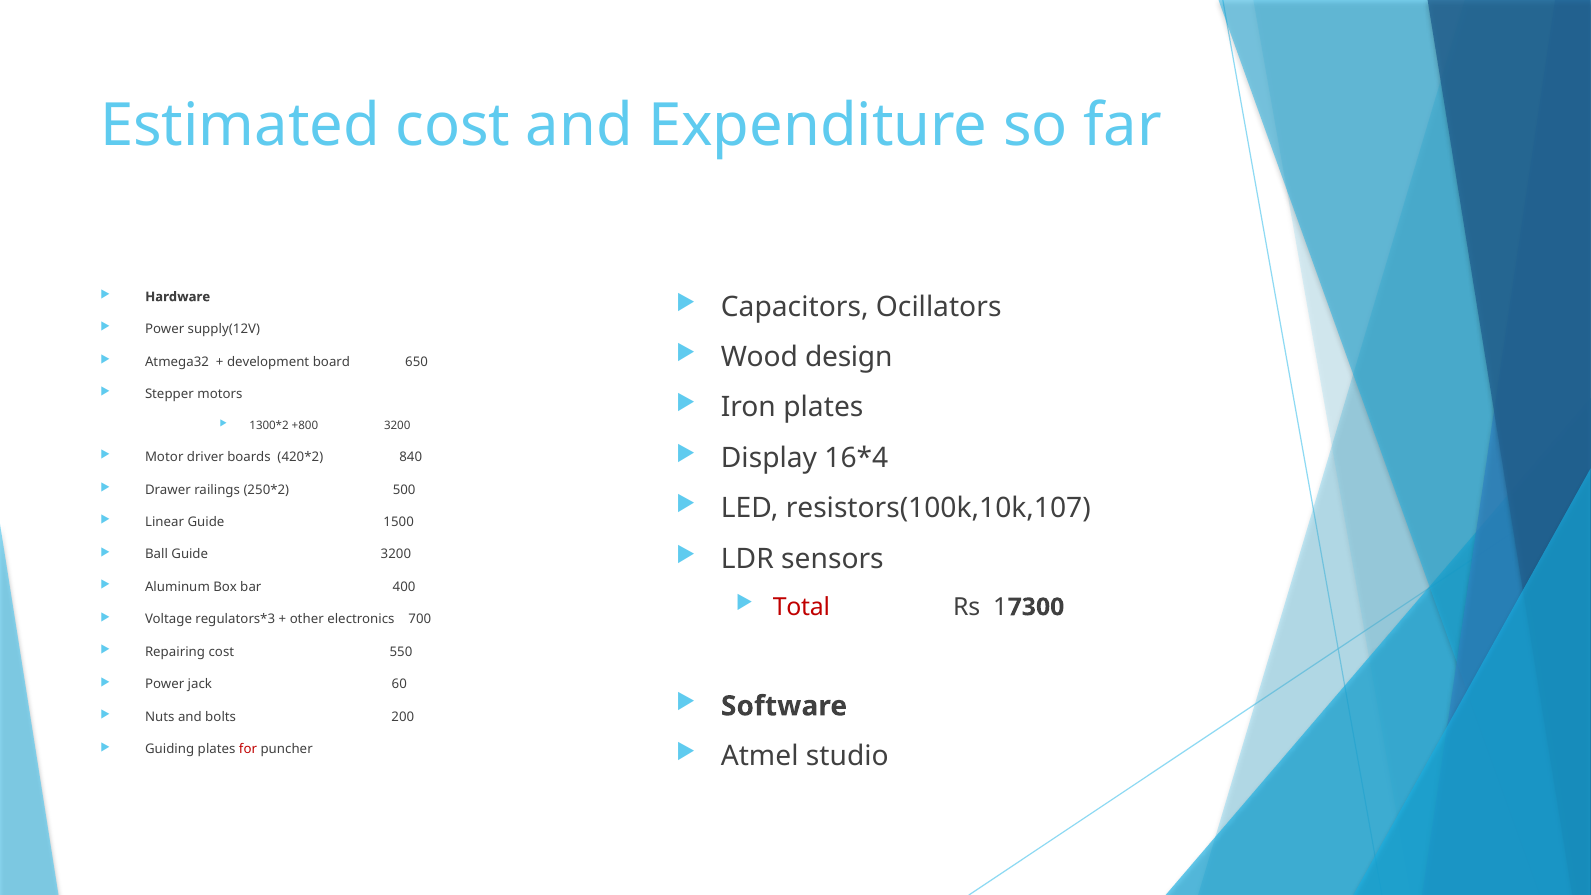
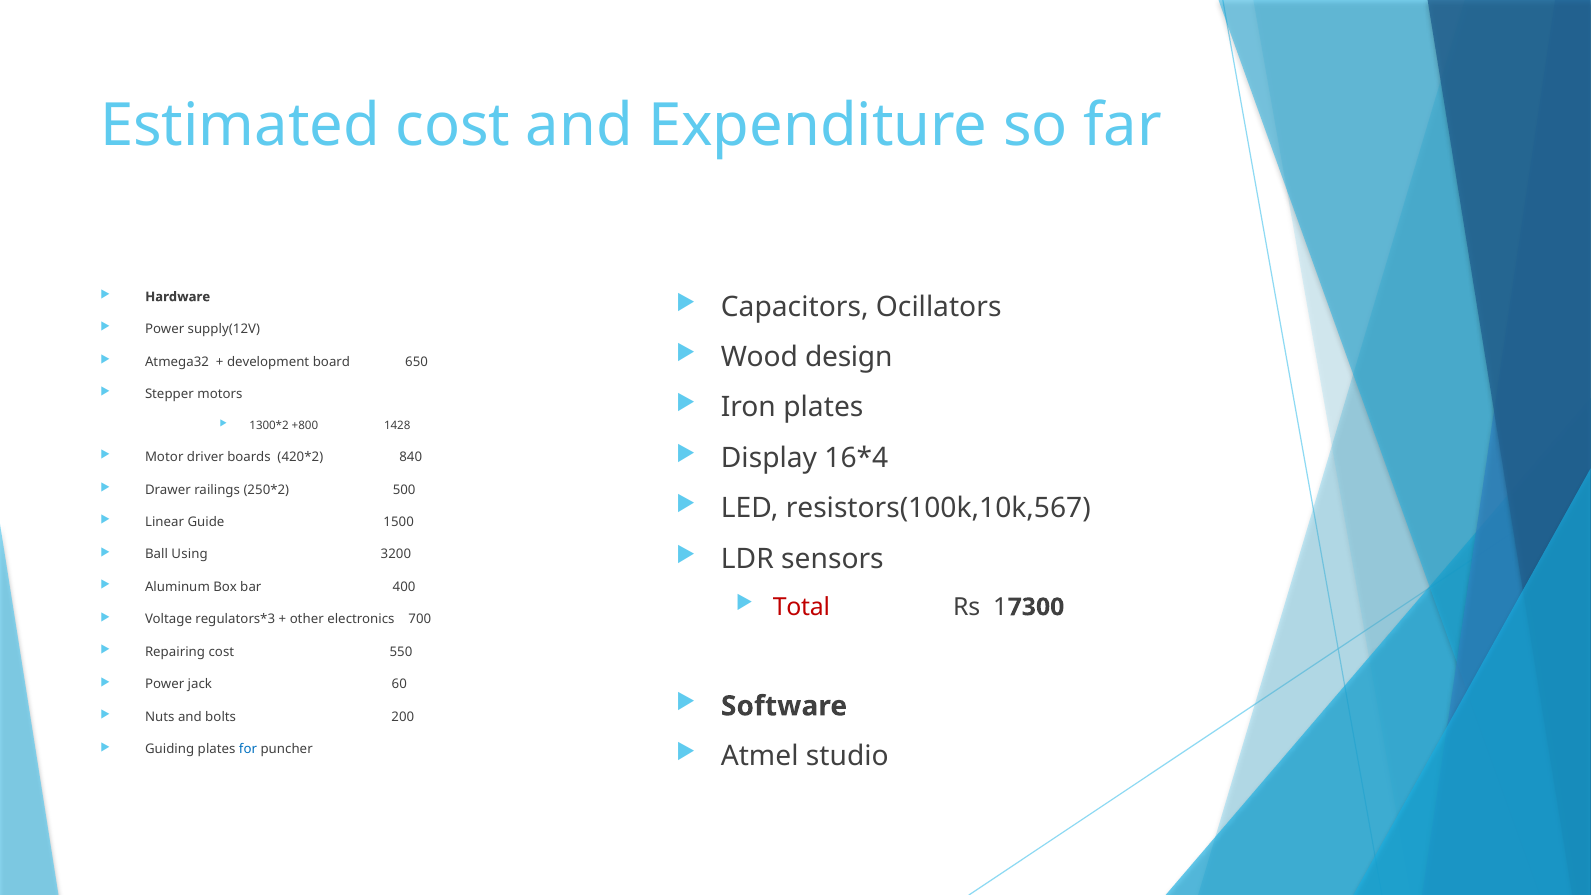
+800 3200: 3200 -> 1428 (397, 426)
resistors(100k,10k,107: resistors(100k,10k,107 -> resistors(100k,10k,567 (938, 508)
Ball Guide: Guide -> Using (190, 555)
for colour: red -> blue (248, 749)
